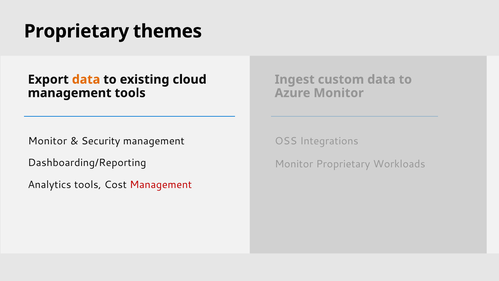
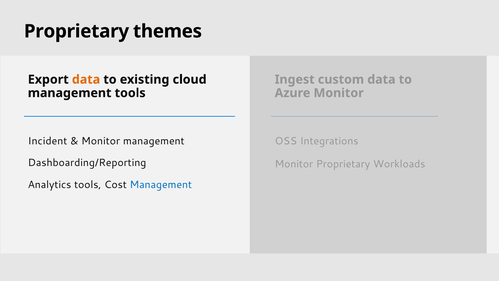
Monitor: Monitor -> Incident (48, 141)
Security: Security -> Monitor (101, 141)
Management colour: red -> blue (161, 185)
